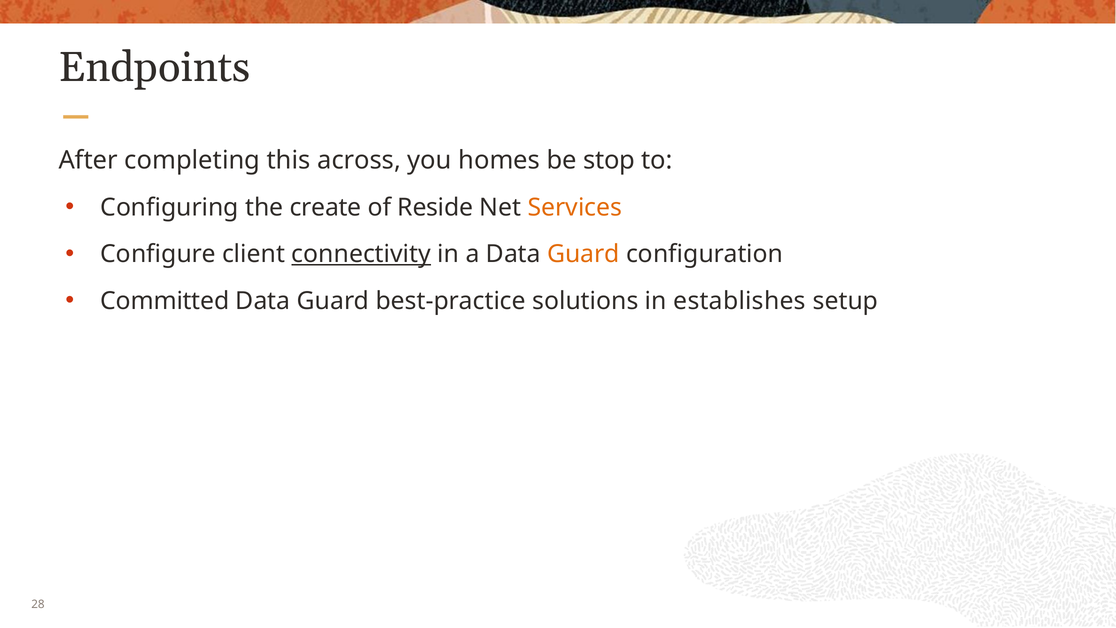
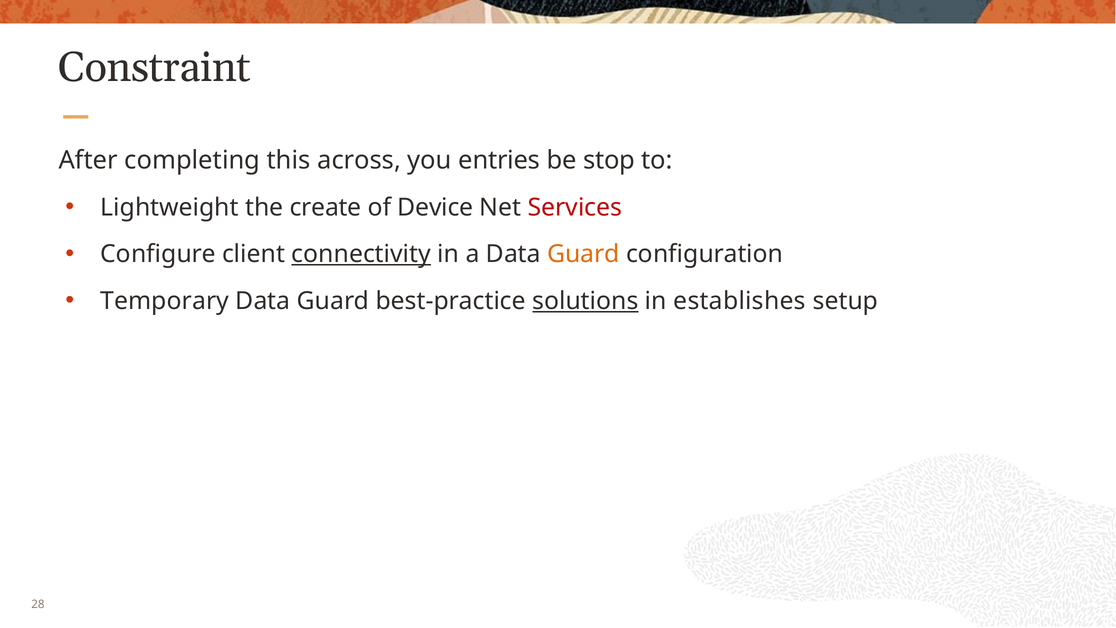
Endpoints: Endpoints -> Constraint (155, 67)
homes: homes -> entries (499, 160)
Configuring: Configuring -> Lightweight (170, 208)
Reside: Reside -> Device (435, 208)
Services colour: orange -> red (575, 208)
Committed: Committed -> Temporary (165, 301)
solutions underline: none -> present (585, 301)
